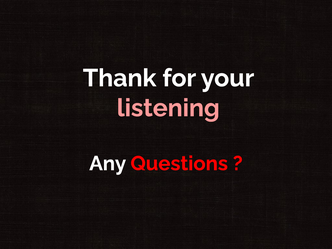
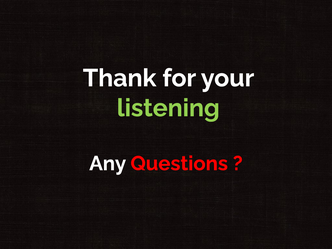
listening colour: pink -> light green (168, 108)
